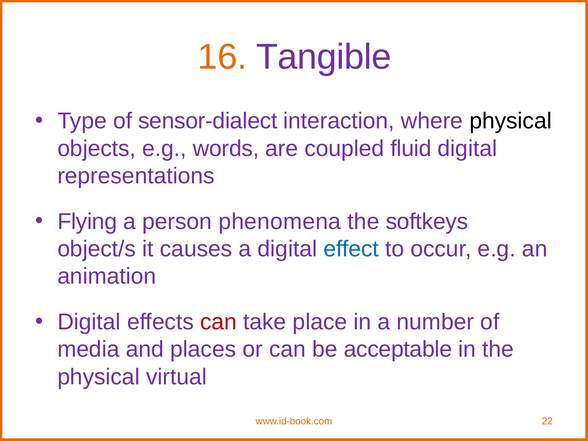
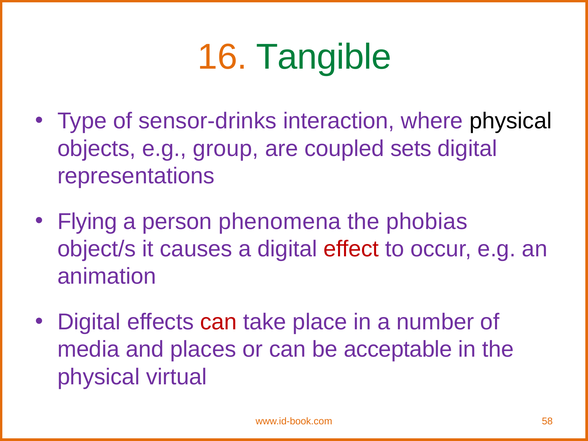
Tangible colour: purple -> green (324, 57)
sensor-dialect: sensor-dialect -> sensor-drinks (208, 121)
words: words -> group (226, 149)
fluid: fluid -> sets (411, 149)
softkeys: softkeys -> phobias (427, 222)
effect colour: blue -> red (351, 249)
22: 22 -> 58 (547, 421)
